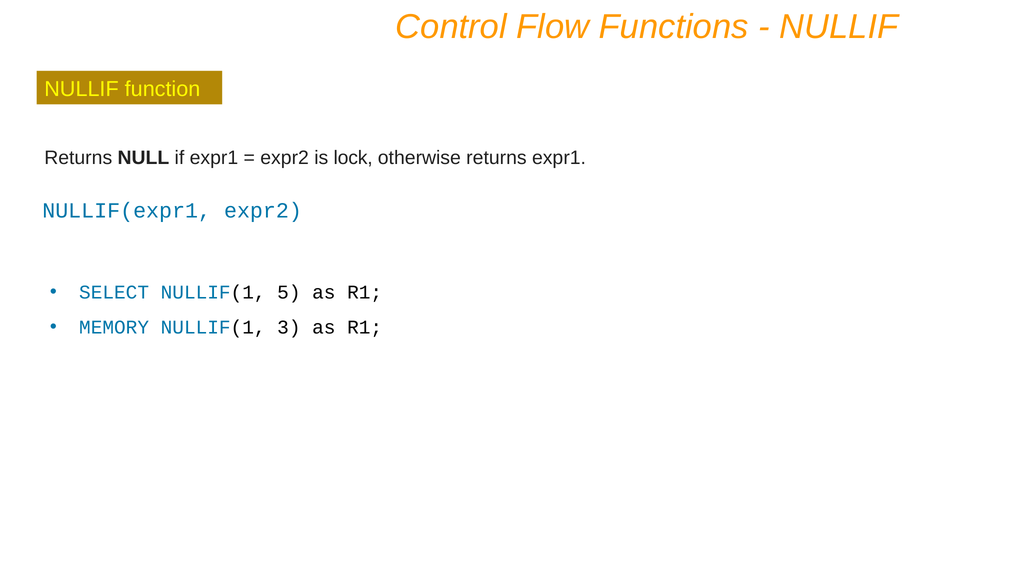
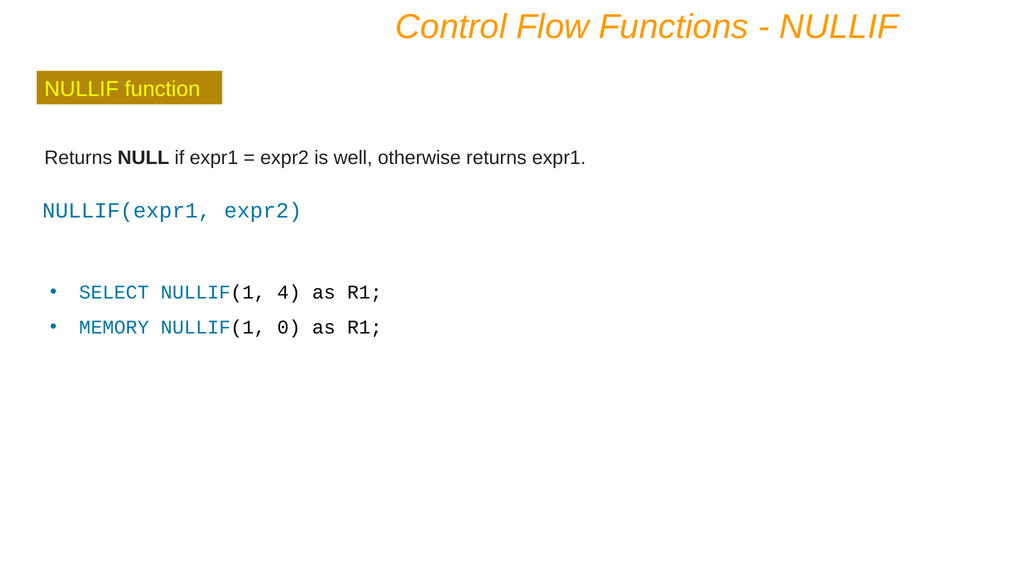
lock: lock -> well (353, 158)
5: 5 -> 4 (289, 292)
3: 3 -> 0 (289, 327)
